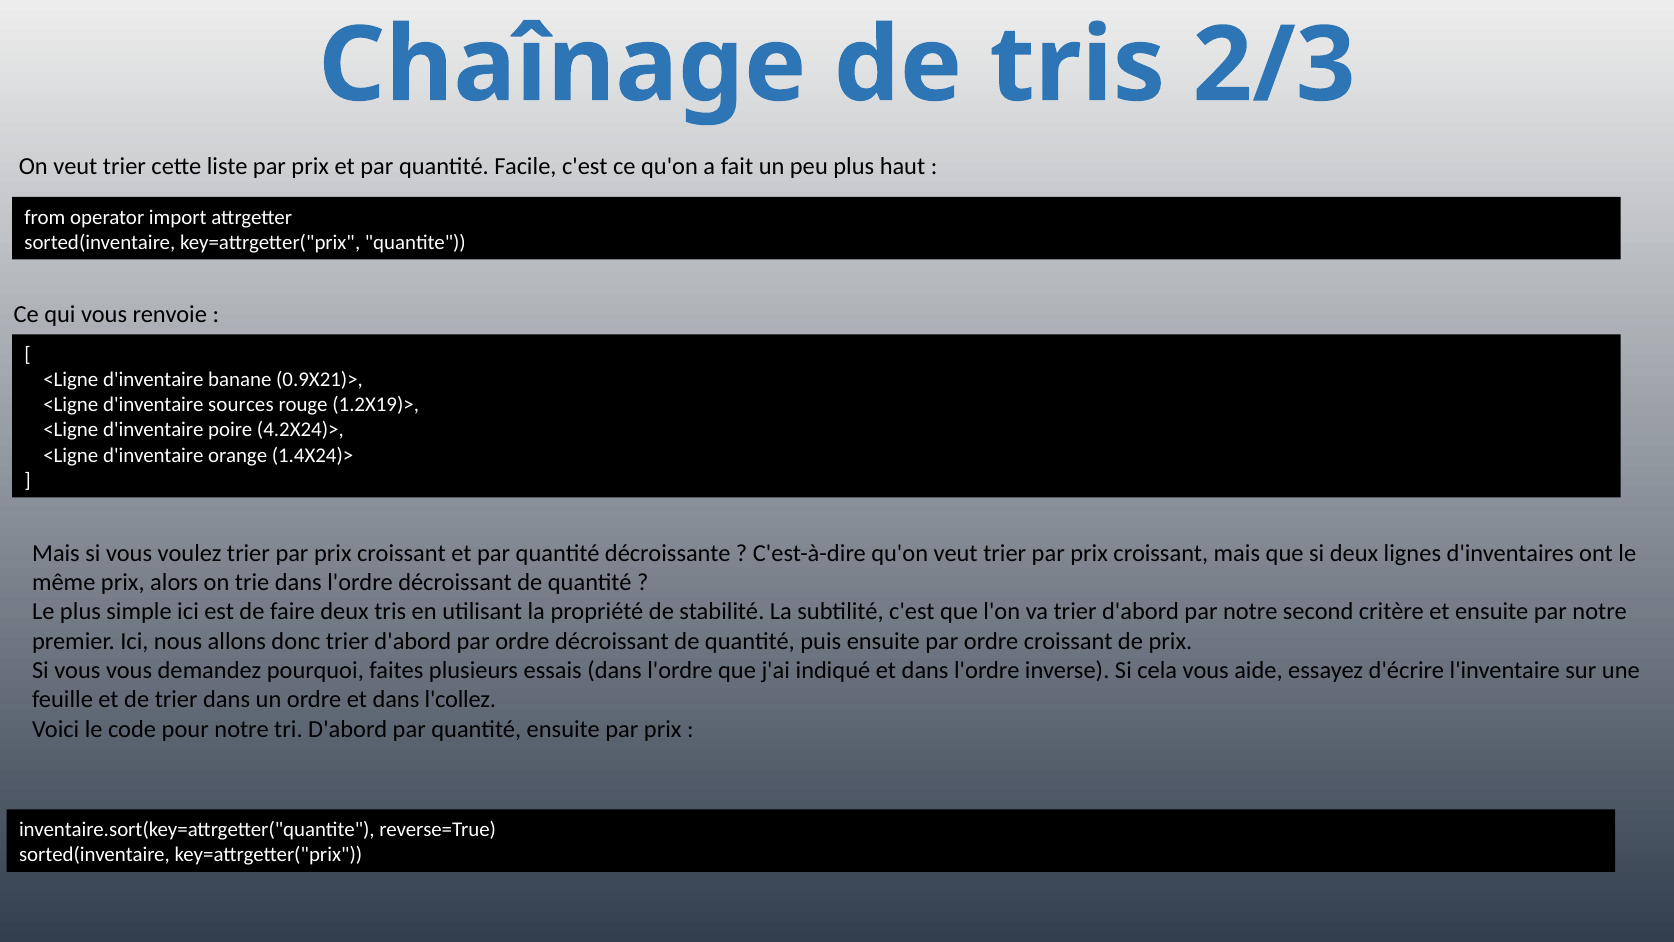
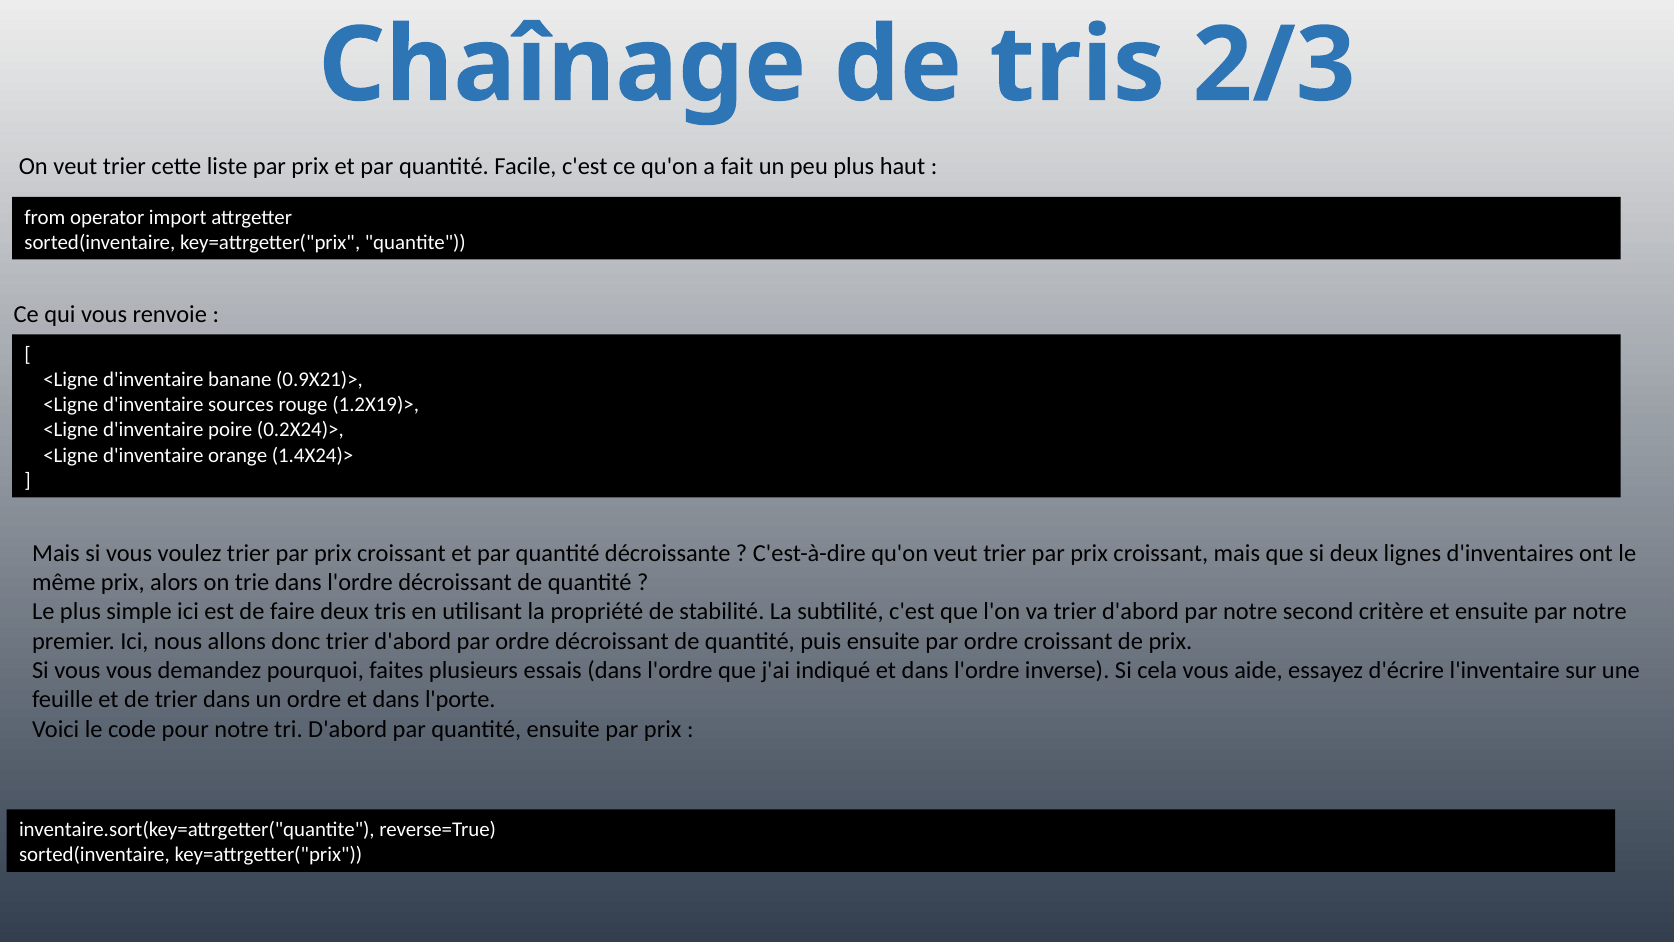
4.2X24)>: 4.2X24)> -> 0.2X24)> (300, 430)
l'collez: l'collez -> l'porte (460, 699)
